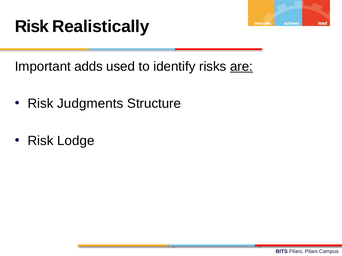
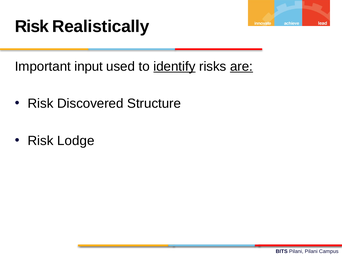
adds: adds -> input (89, 67)
identify underline: none -> present (174, 67)
Judgments: Judgments -> Discovered (90, 104)
